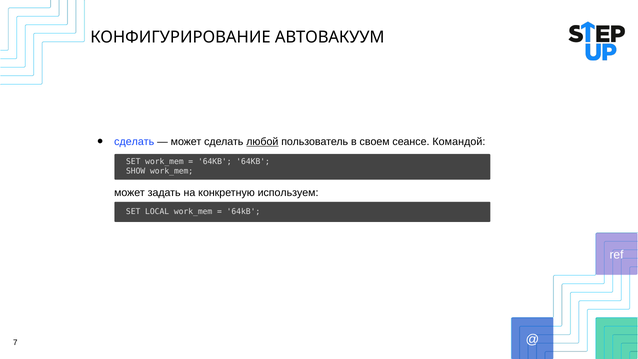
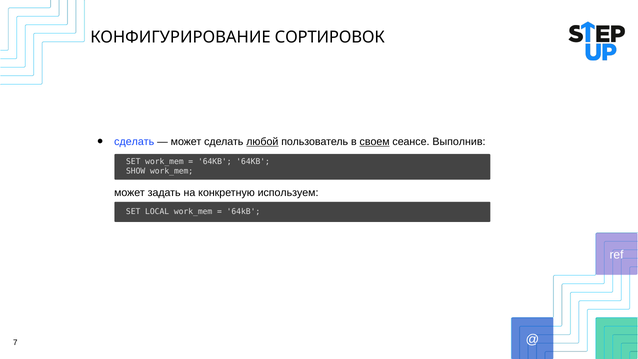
АВТОВАКУУМ: АВТОВАКУУМ -> СОРТИРОВОК (330, 37)
своем underline: none -> present (375, 141)
Командой: Командой -> Выполнив (459, 141)
